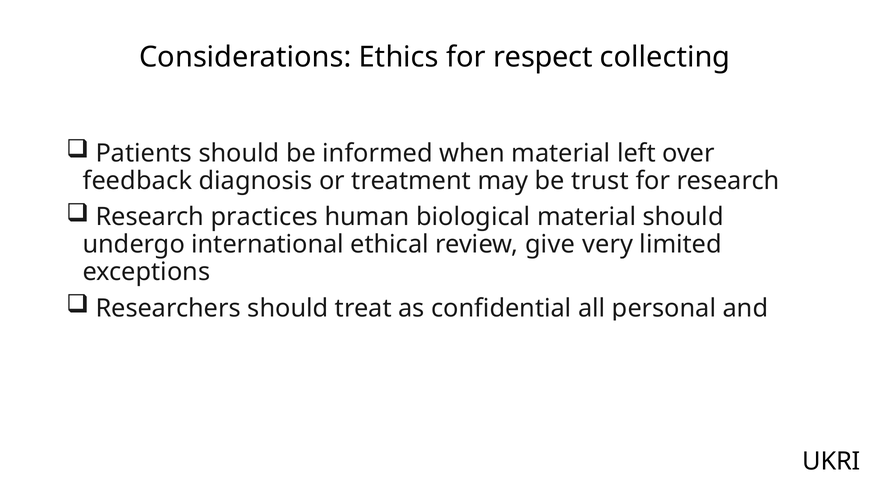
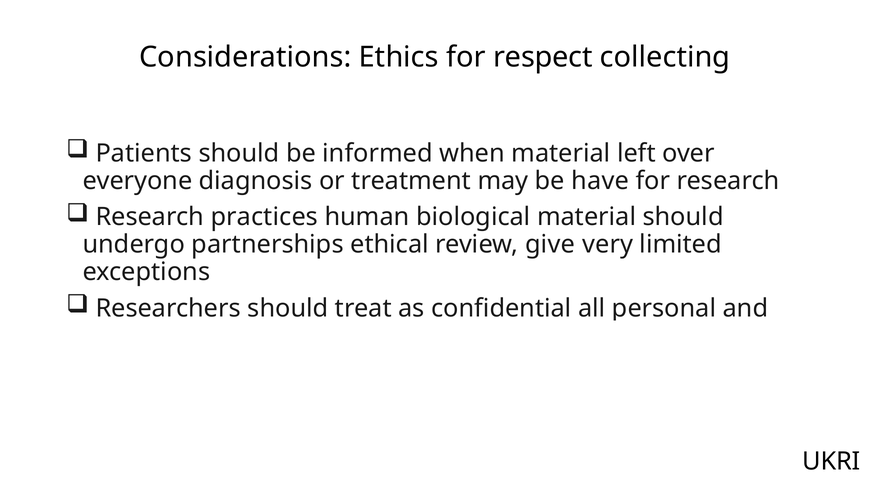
feedback: feedback -> everyone (137, 181)
trust: trust -> have (600, 181)
international: international -> partnerships (268, 245)
